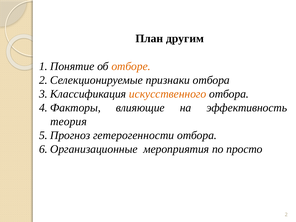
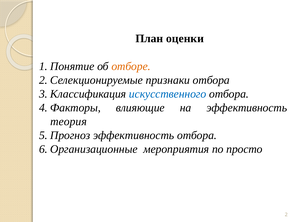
другим: другим -> оценки (185, 39)
искусственного colour: orange -> blue (168, 94)
гетерогенности: гетерогенности -> эффективность (134, 135)
